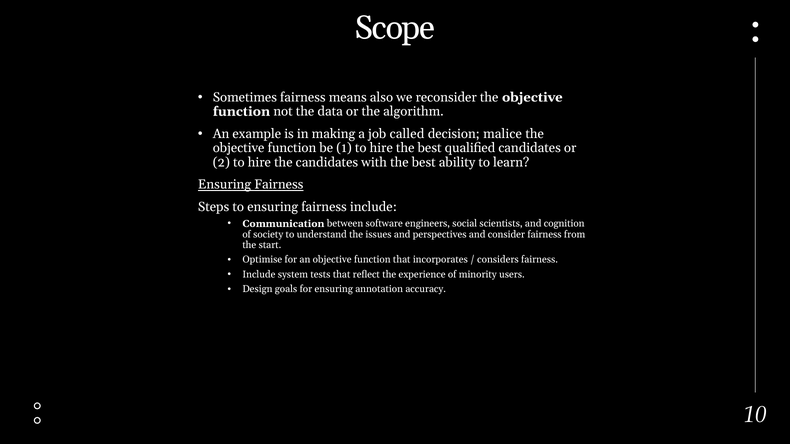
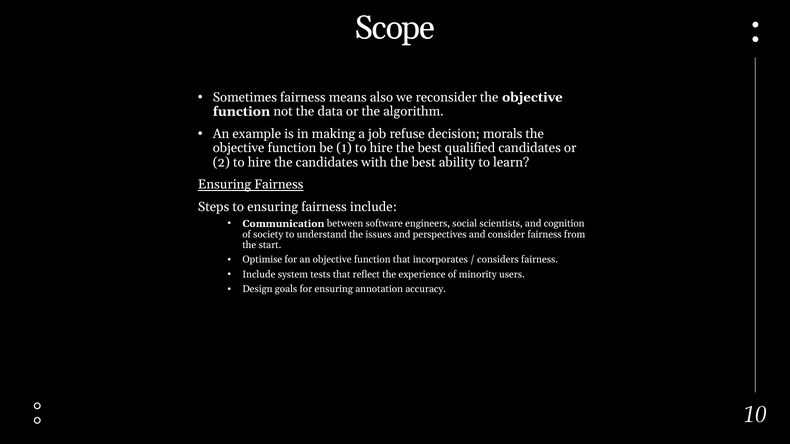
called: called -> refuse (407, 134)
malice: malice -> morals (503, 134)
